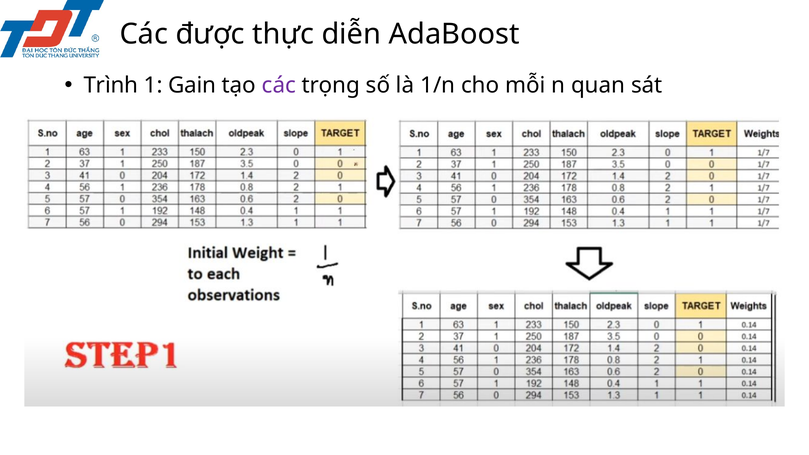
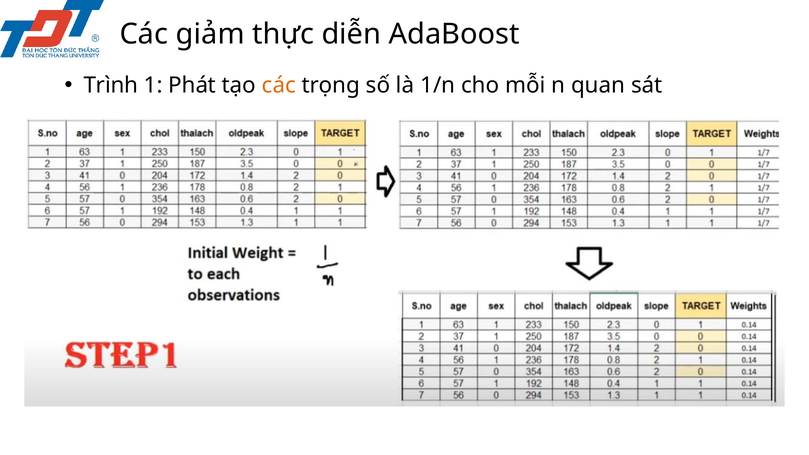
được: được -> giảm (210, 34)
Gain: Gain -> Phát (192, 86)
các colour: purple -> orange (279, 86)
